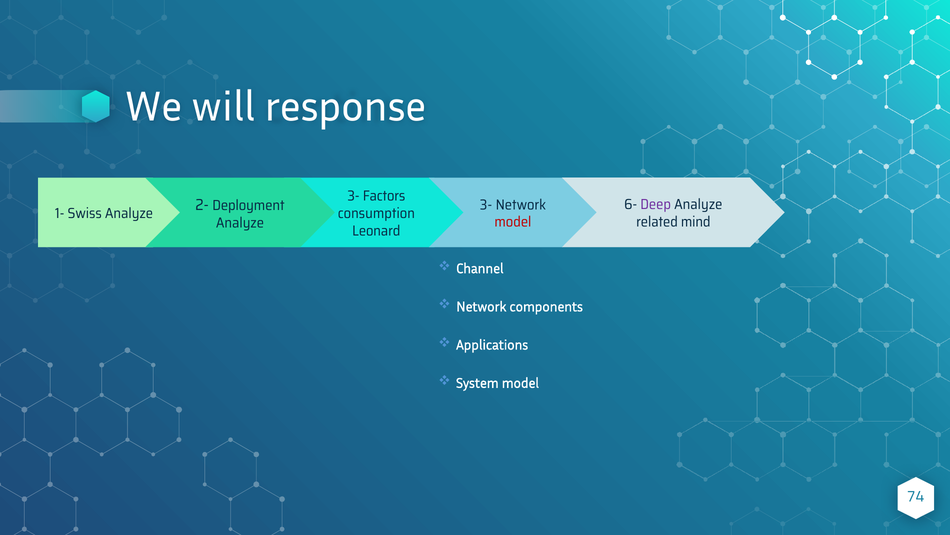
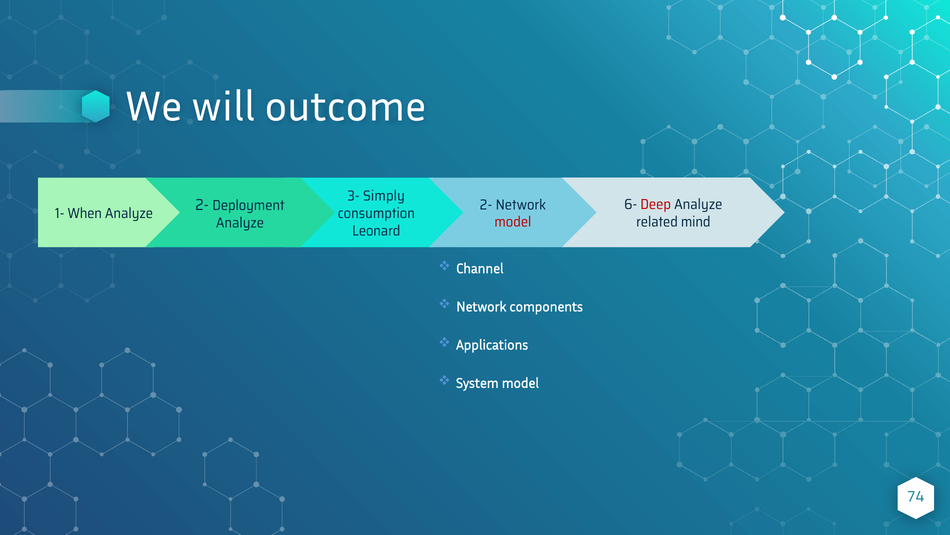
response: response -> outcome (345, 107)
Factors: Factors -> Simply (384, 196)
Deep colour: purple -> red (656, 204)
3-: 3- -> 2- (486, 205)
Swiss: Swiss -> When (85, 213)
